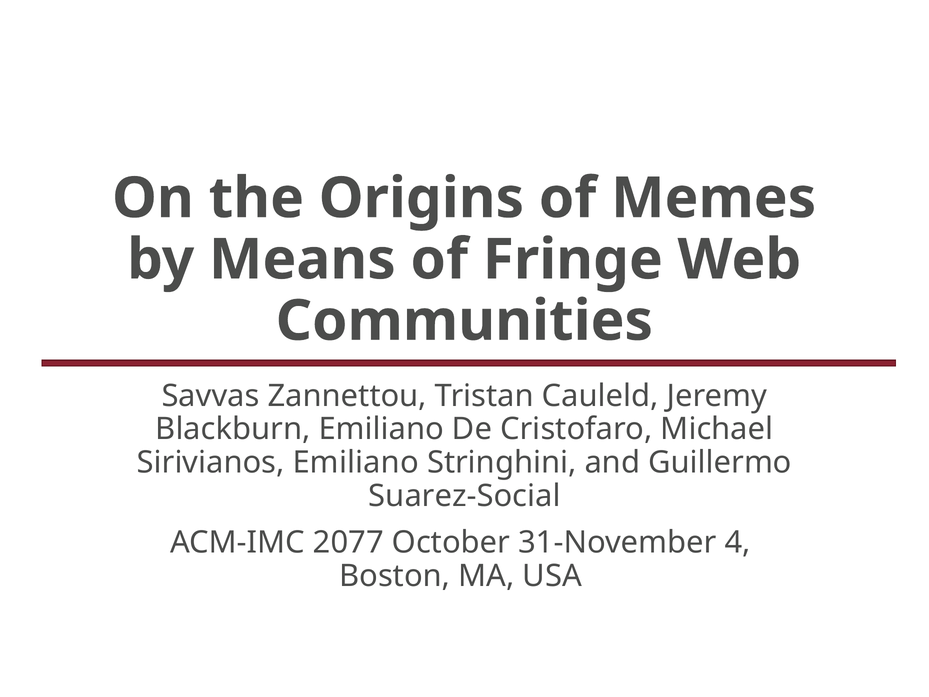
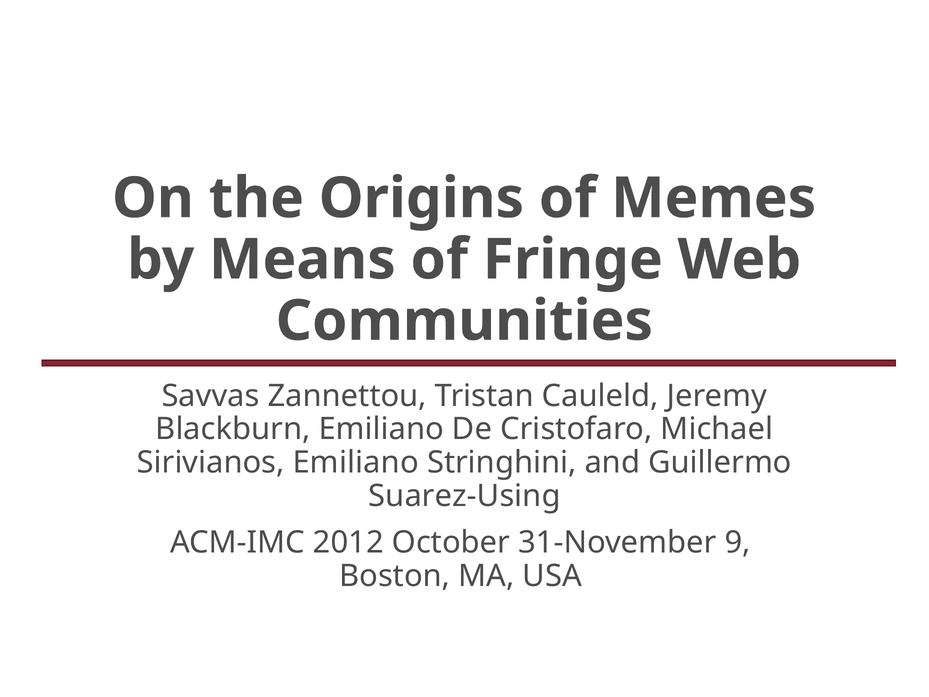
Suarez-Social: Suarez-Social -> Suarez-Using (465, 496)
2077: 2077 -> 2012 (348, 542)
4: 4 -> 9 (738, 542)
